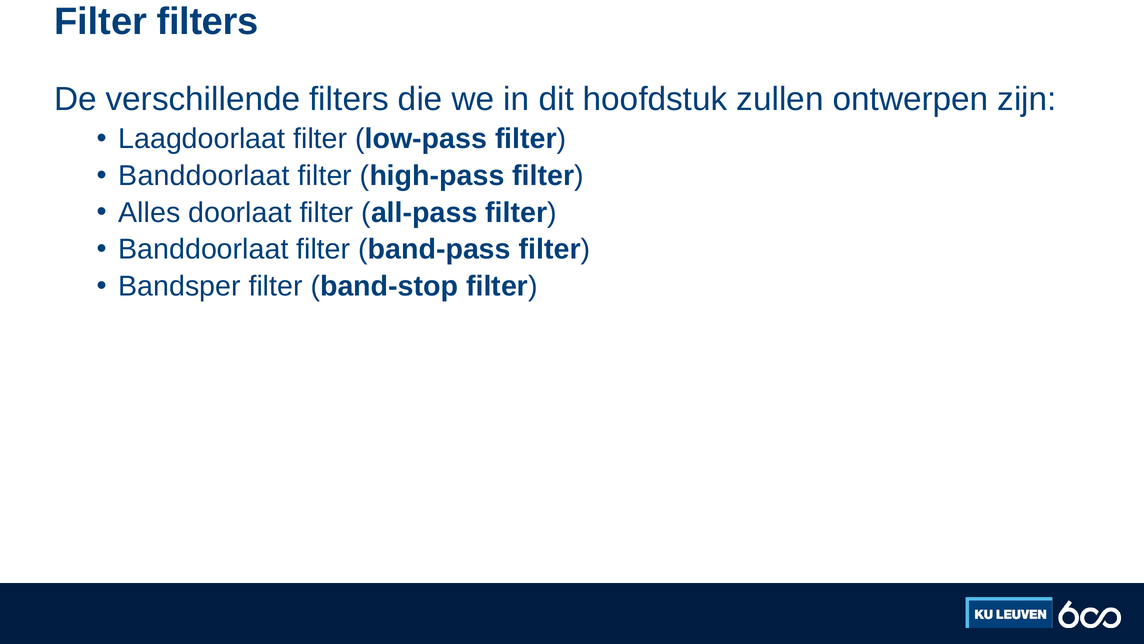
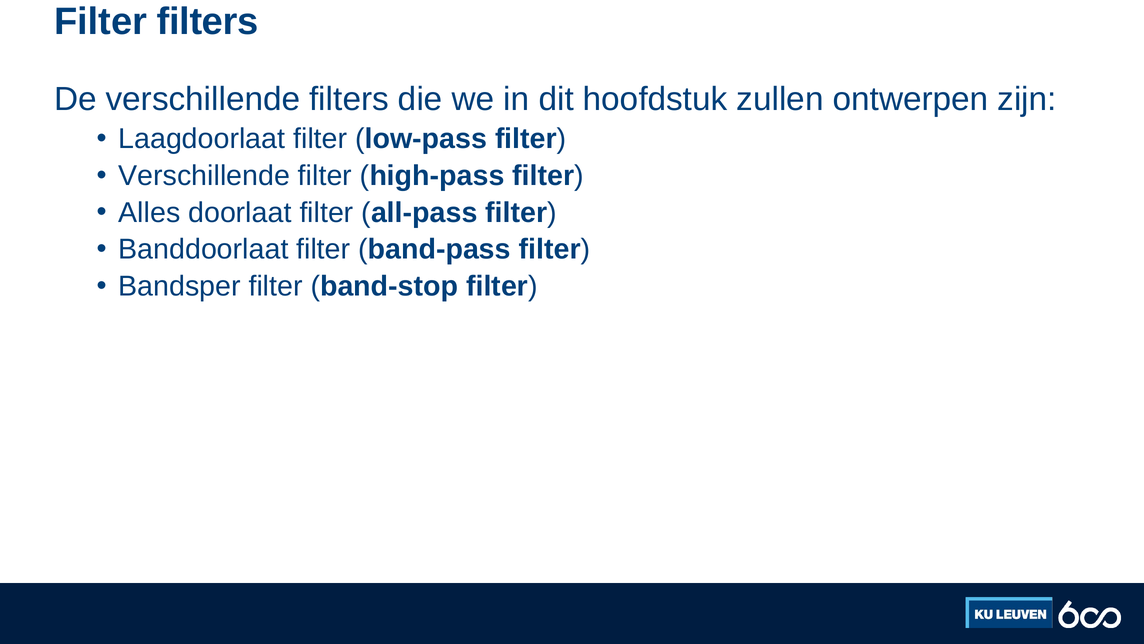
Banddoorlaat: Banddoorlaat -> Verschillende (204, 176)
